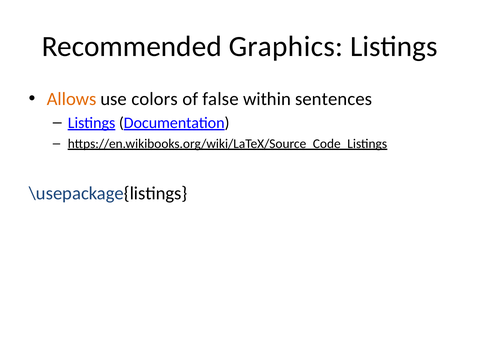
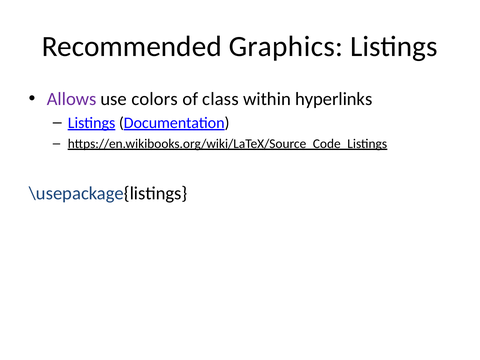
Allows colour: orange -> purple (72, 99)
false: false -> class (221, 99)
sentences: sentences -> hyperlinks (334, 99)
